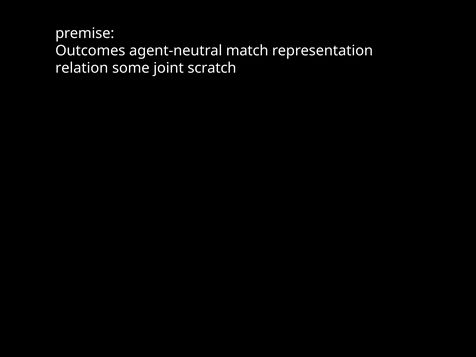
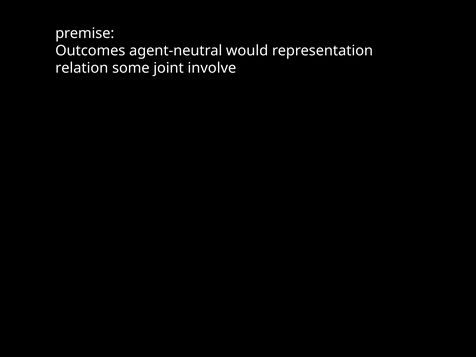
match: match -> would (247, 51)
scratch: scratch -> involve (212, 68)
